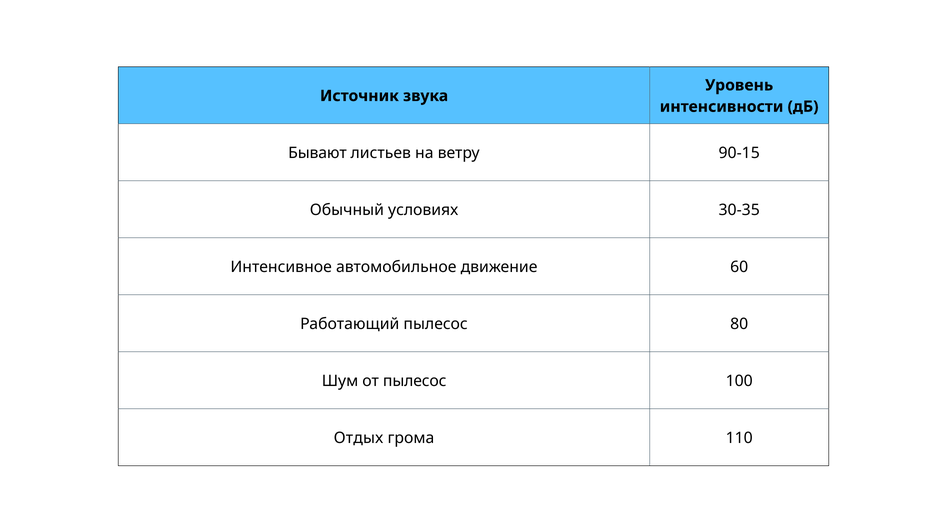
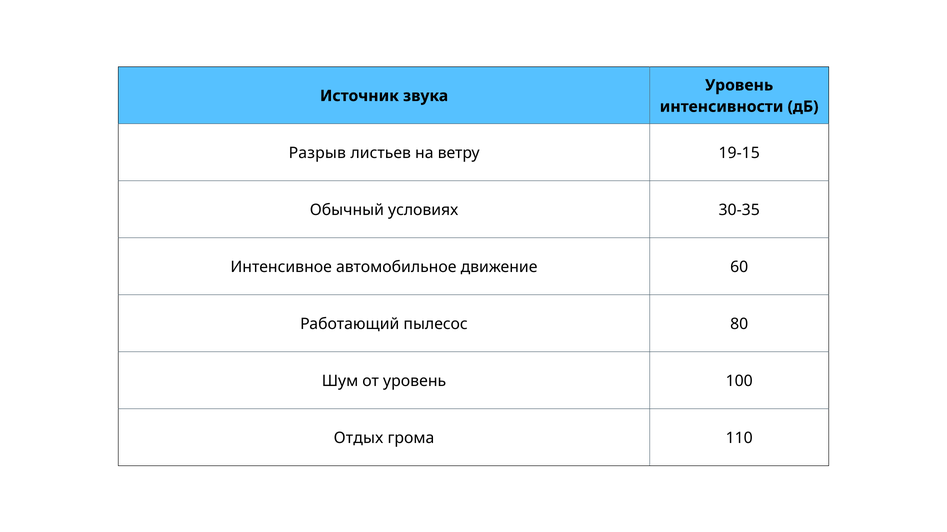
Бывают: Бывают -> Разрыв (317, 153)
90-15: 90-15 -> 19-15 (739, 153)
от пылесос: пылесос -> уровень (415, 381)
